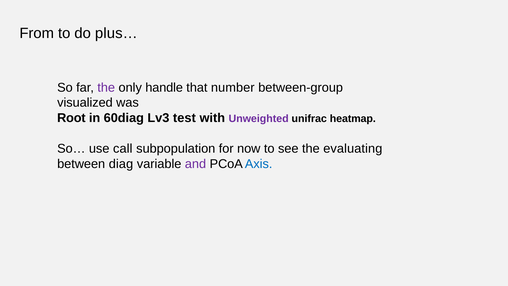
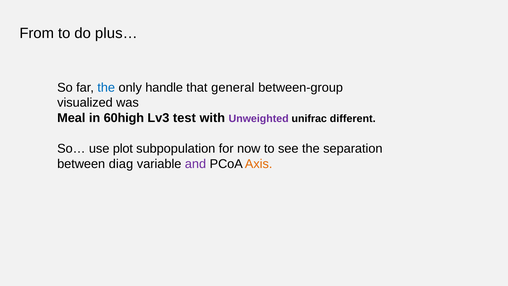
the colour: purple -> blue (106, 87)
number: number -> general (233, 87)
Root: Root -> Meal (71, 118)
60diag: 60diag -> 60high (124, 118)
heatmap: heatmap -> different (353, 119)
call: call -> plot (123, 148)
evaluating: evaluating -> separation (353, 148)
Axis colour: blue -> orange (259, 164)
